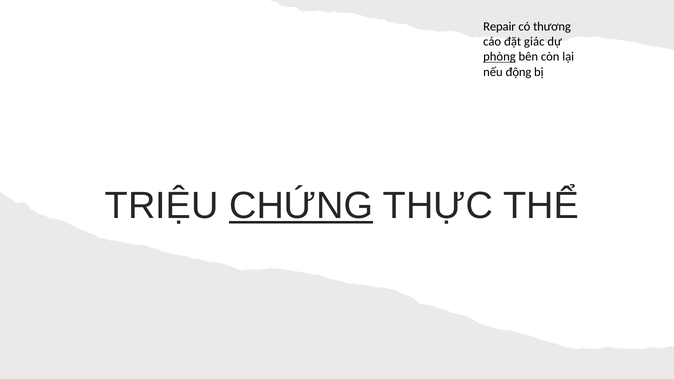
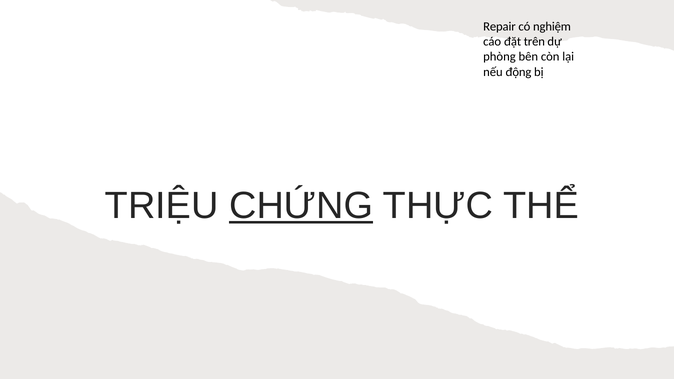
thương: thương -> nghiệm (552, 26)
giác: giác -> trên (534, 42)
phòng underline: present -> none (499, 57)
